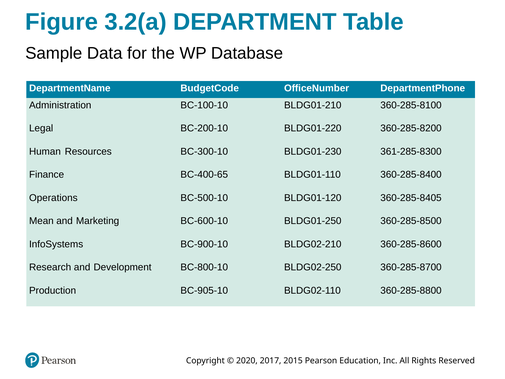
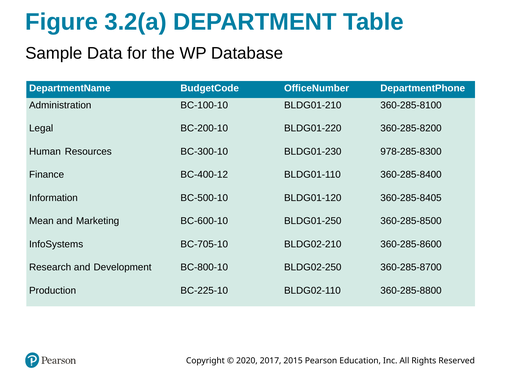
361-285-8300: 361-285-8300 -> 978-285-8300 (411, 151)
BC-400-65: BC-400-65 -> BC-400-12 (204, 175)
Operations: Operations -> Information (53, 198)
BC-900-10: BC-900-10 -> BC-705-10 (204, 244)
BC-905-10: BC-905-10 -> BC-225-10 (204, 290)
